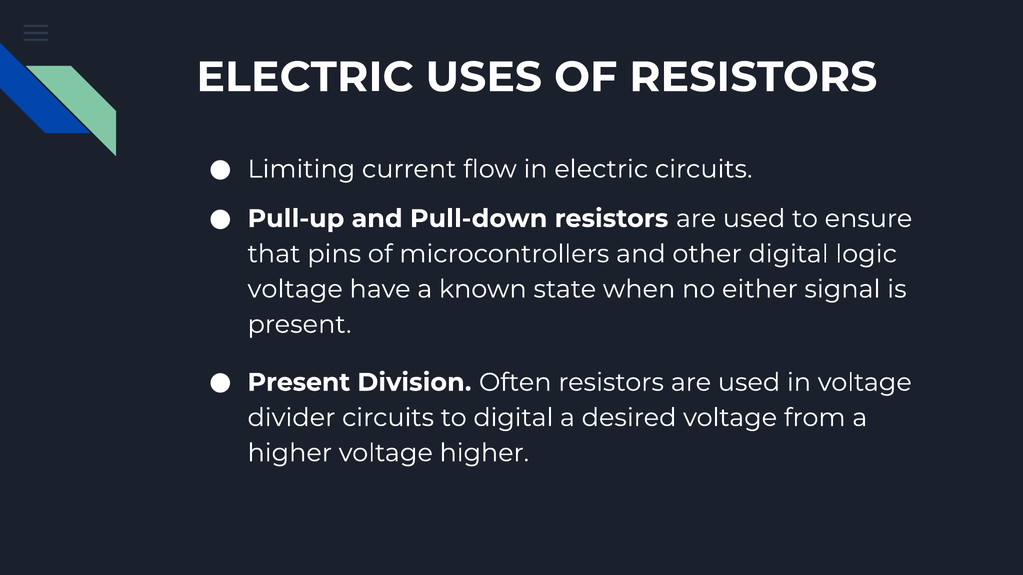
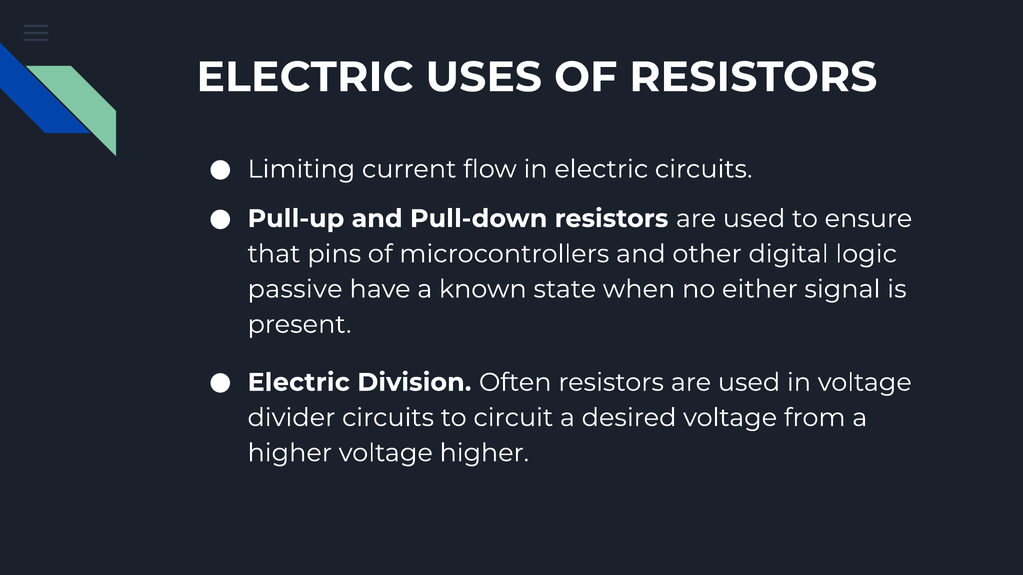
voltage: voltage -> passive (295, 289)
Present: Present -> Electric (299, 383)
to digital: digital -> circuit (513, 418)
